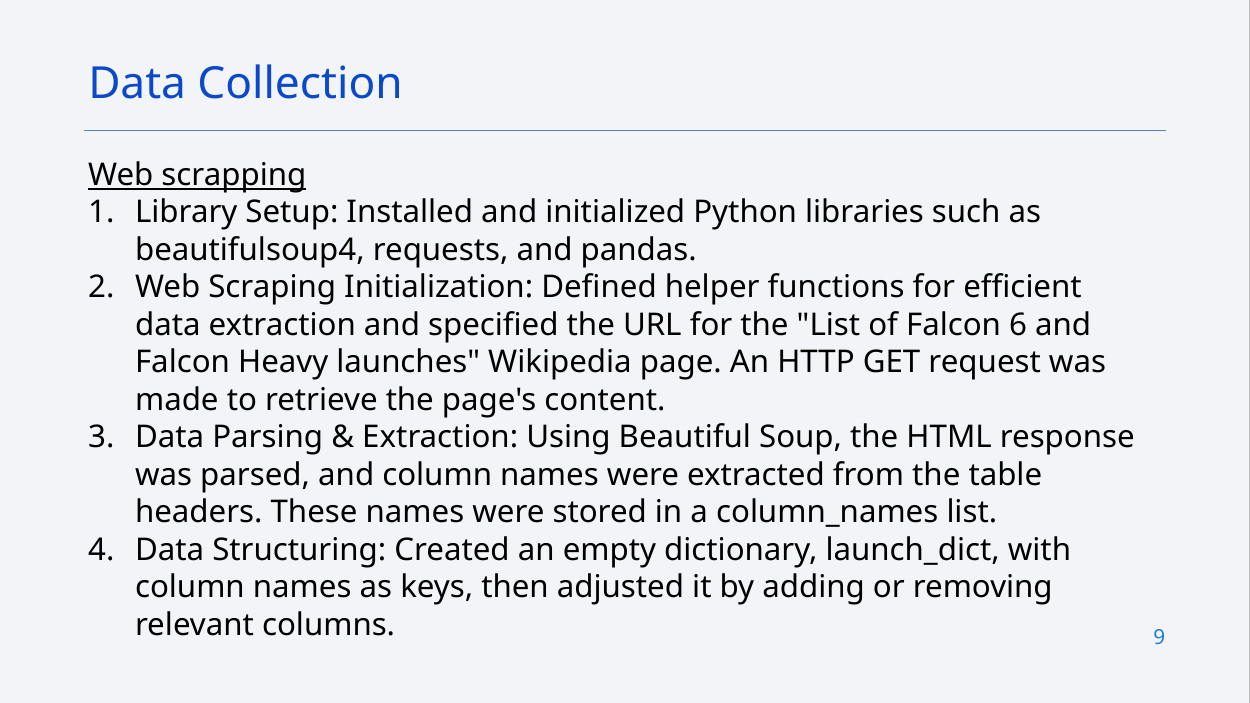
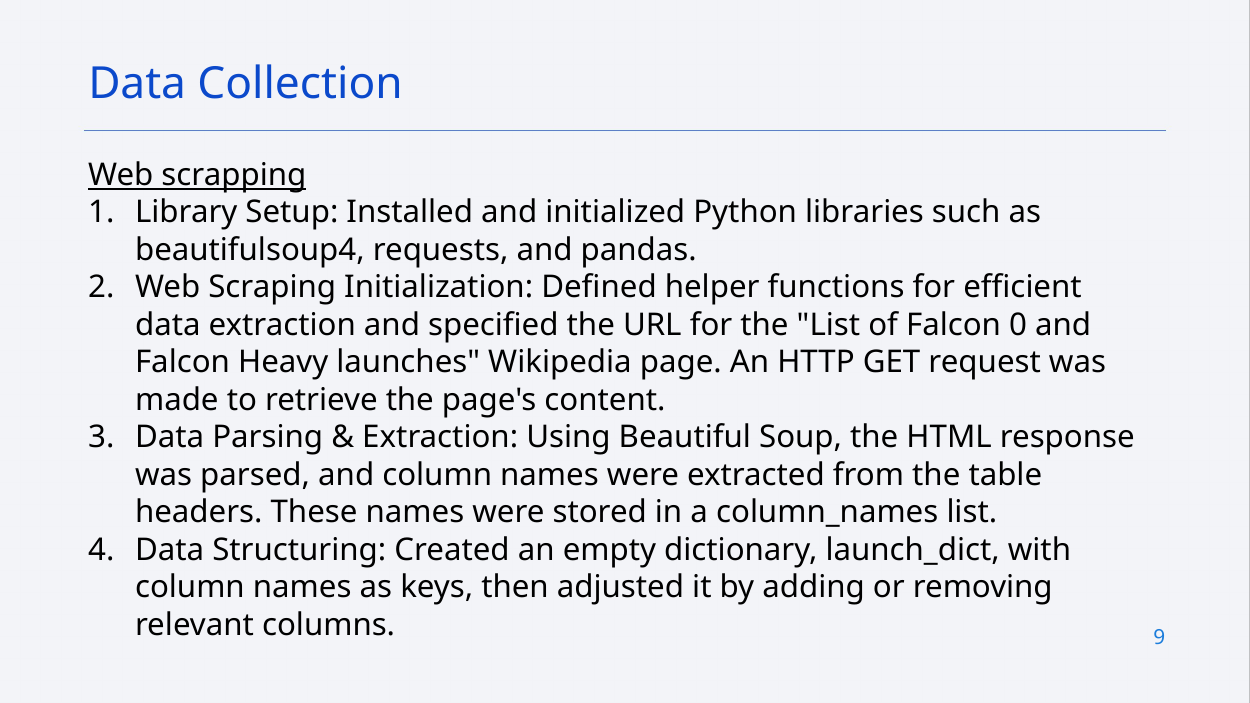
6: 6 -> 0 (1018, 325)
